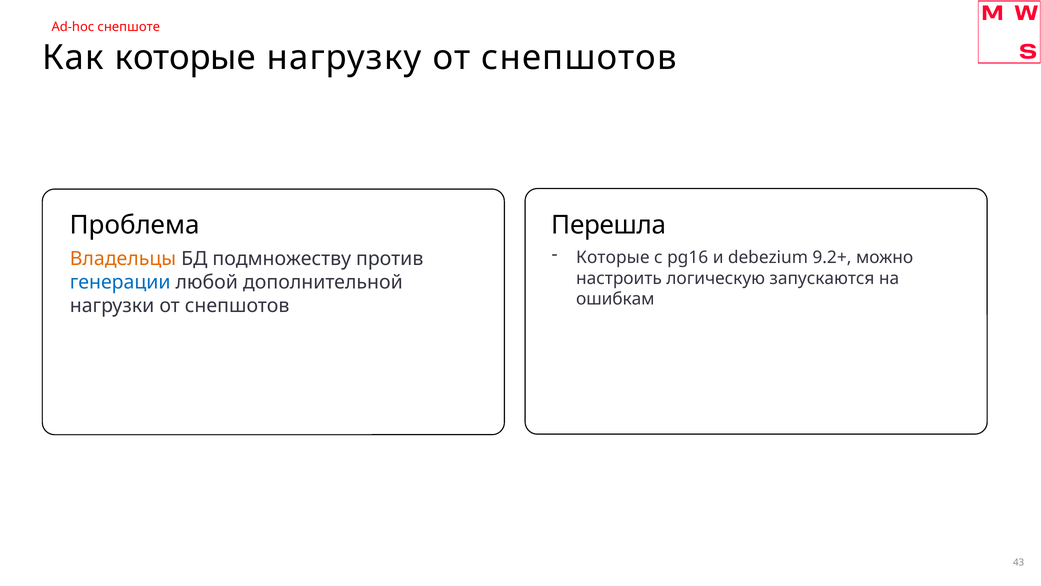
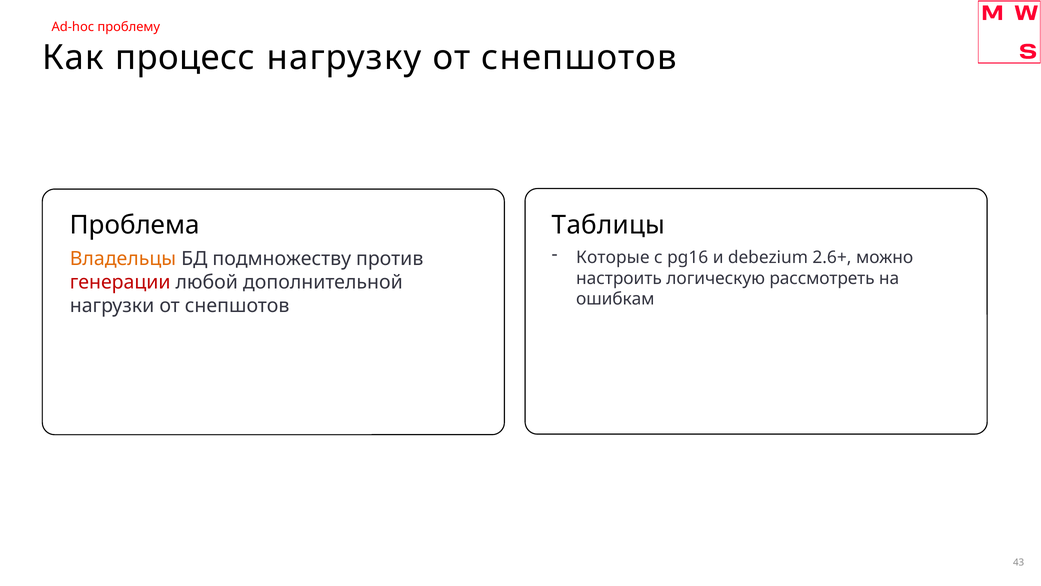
снепшоте: снепшоте -> проблему (129, 27)
Как которые: которые -> процесс (185, 58)
Перешла: Перешла -> Таблицы (609, 225)
9.2+: 9.2+ -> 2.6+ (832, 257)
запускаются: запускаются -> рассмотреть (822, 278)
генерации colour: blue -> red (120, 282)
